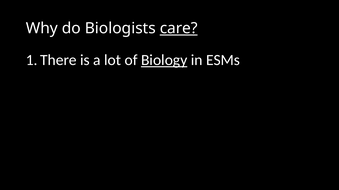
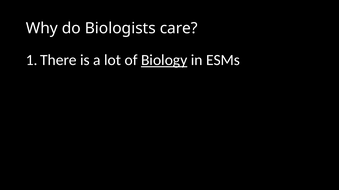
care underline: present -> none (179, 28)
